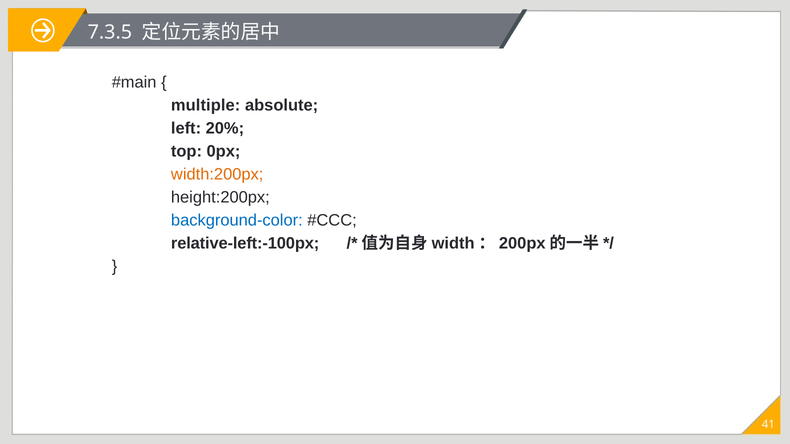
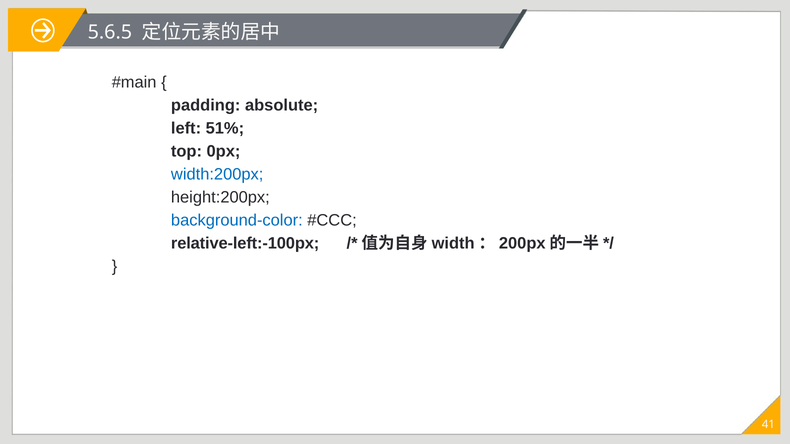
7.3.5: 7.3.5 -> 5.6.5 (110, 32)
multiple: multiple -> padding (206, 105)
20%: 20% -> 51% (225, 128)
width:200px colour: orange -> blue (217, 174)
